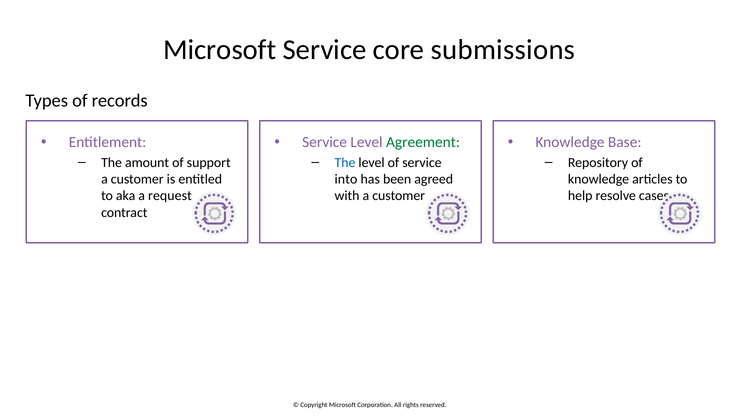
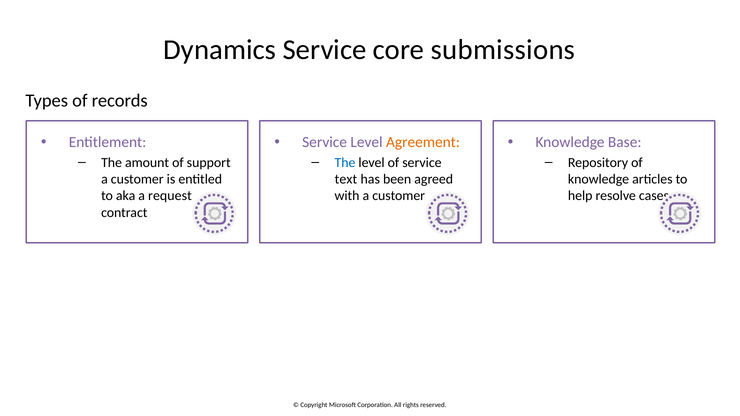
Microsoft: Microsoft -> Dynamics (220, 50)
Agreement colour: green -> orange (423, 142)
into: into -> text (346, 179)
